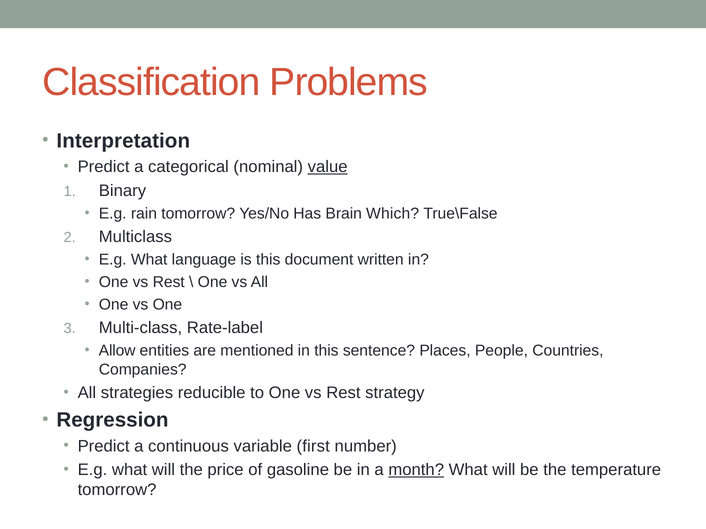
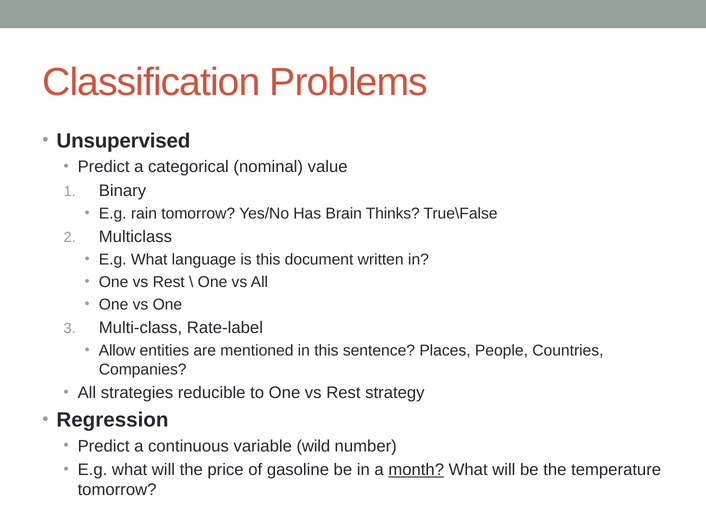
Interpretation: Interpretation -> Unsupervised (123, 141)
value underline: present -> none (328, 167)
Which: Which -> Thinks (393, 214)
first: first -> wild (313, 447)
